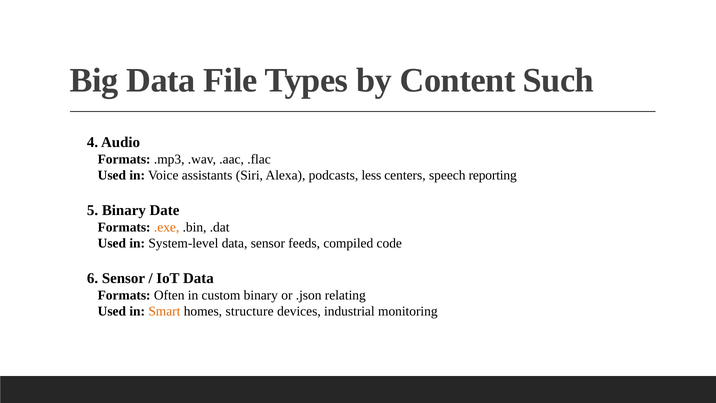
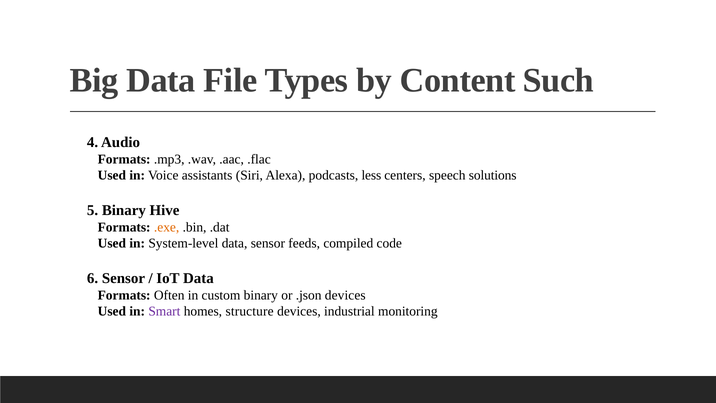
reporting: reporting -> solutions (493, 175)
Date: Date -> Hive (165, 210)
.json relating: relating -> devices (345, 295)
Smart colour: orange -> purple (164, 311)
